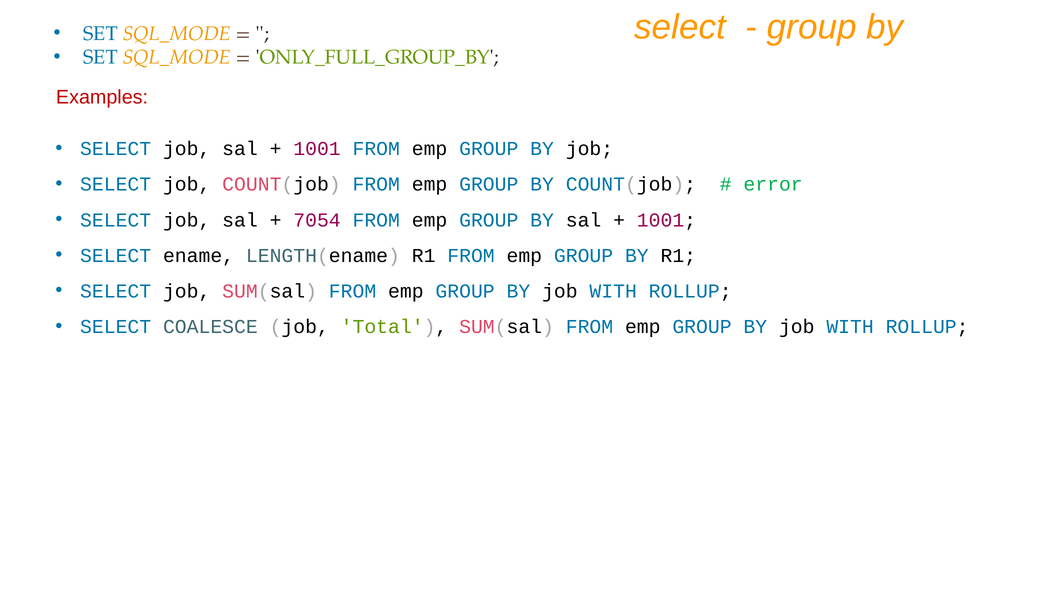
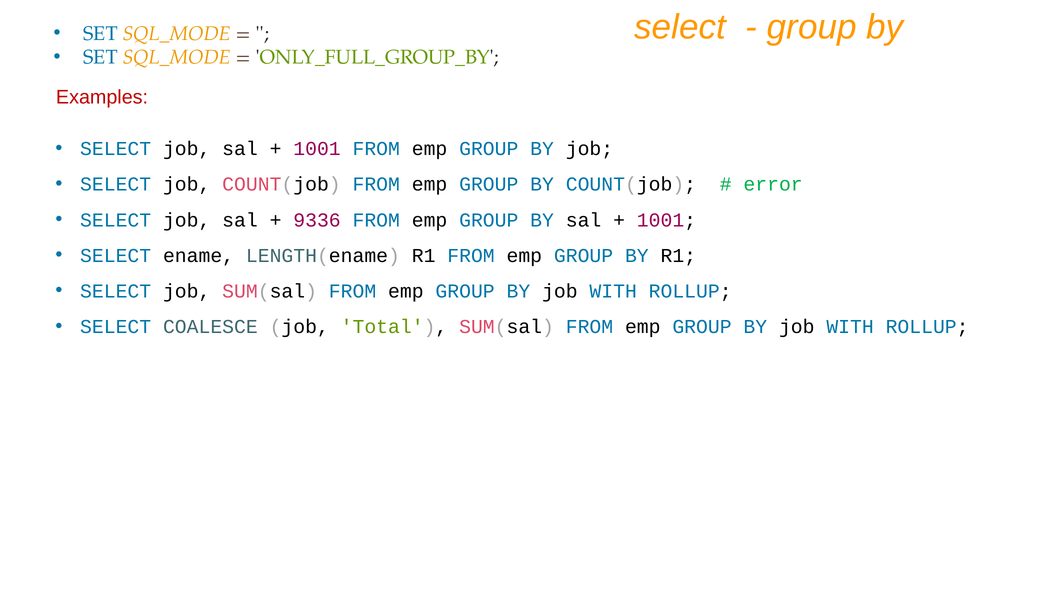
7054: 7054 -> 9336 (317, 220)
